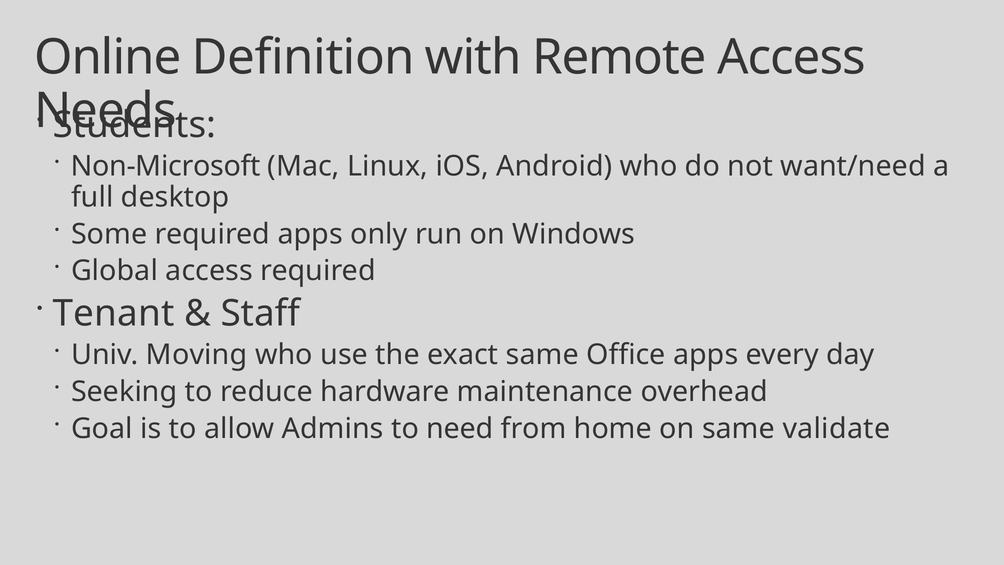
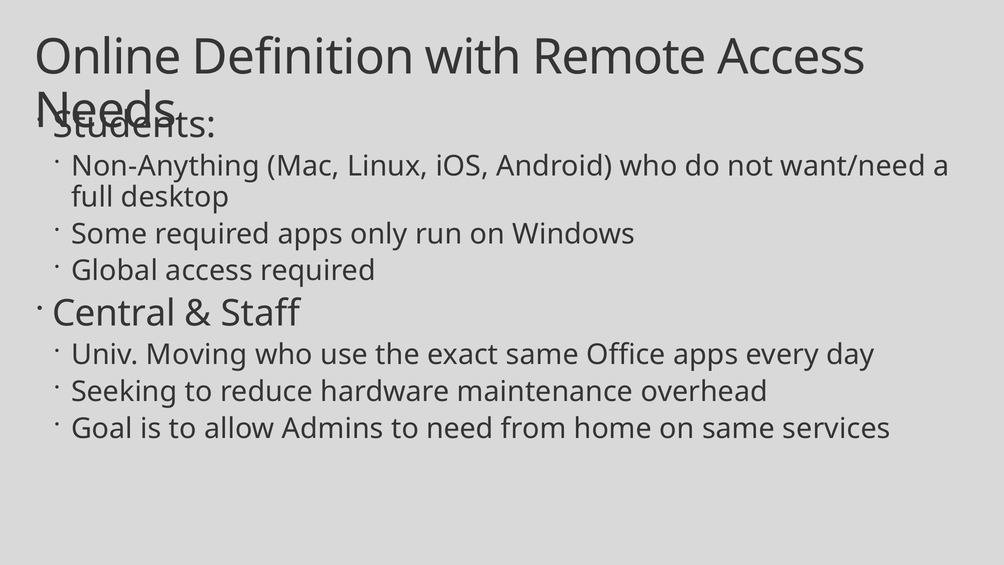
Non-Microsoft: Non-Microsoft -> Non-Anything (165, 166)
Tenant: Tenant -> Central (114, 314)
validate: validate -> services (836, 428)
